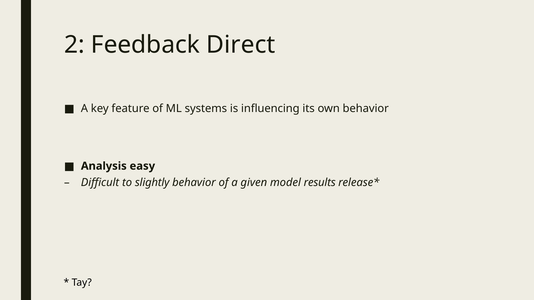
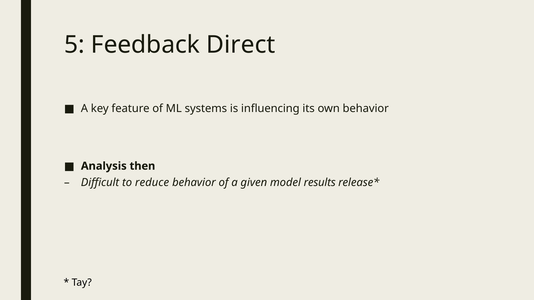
2: 2 -> 5 (74, 45)
easy: easy -> then (142, 166)
slightly: slightly -> reduce (152, 183)
